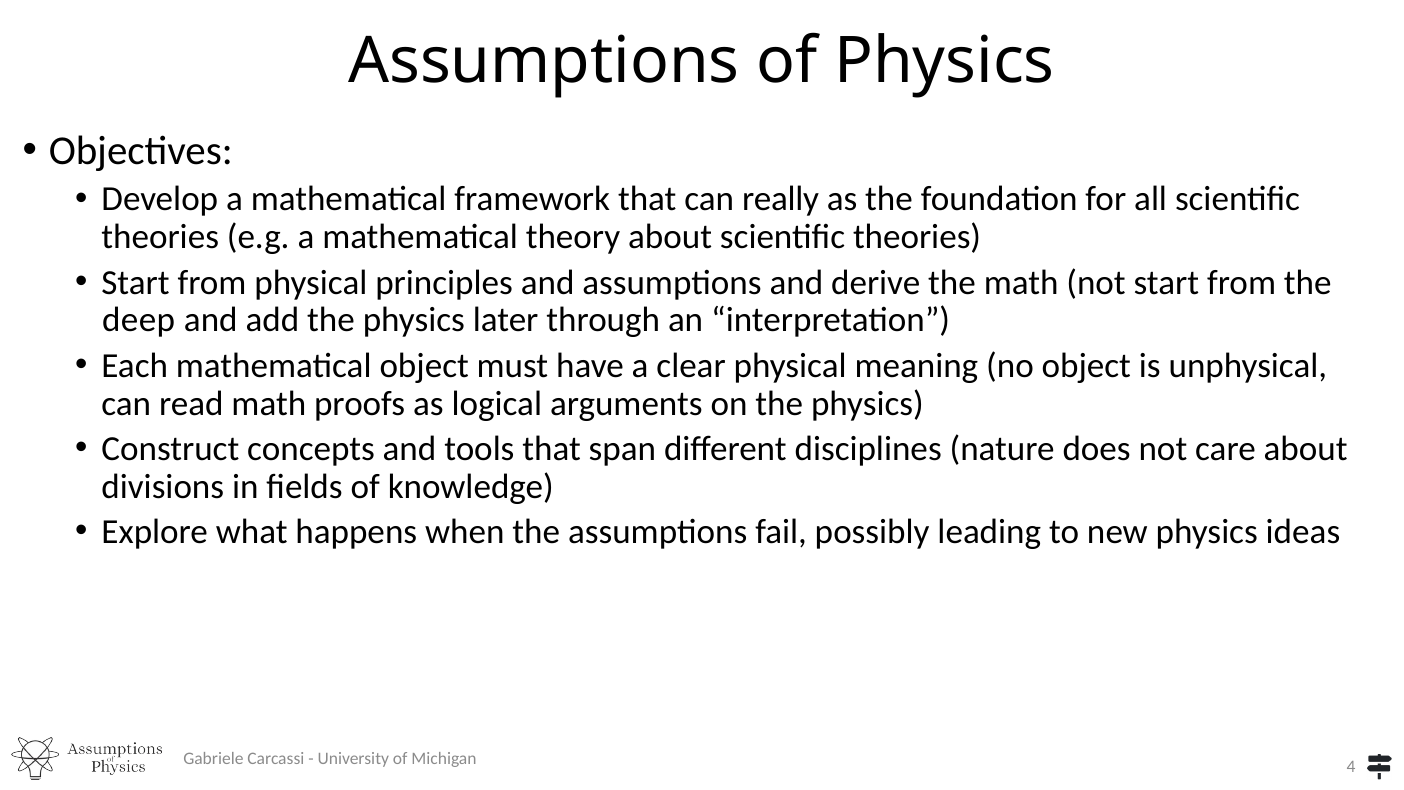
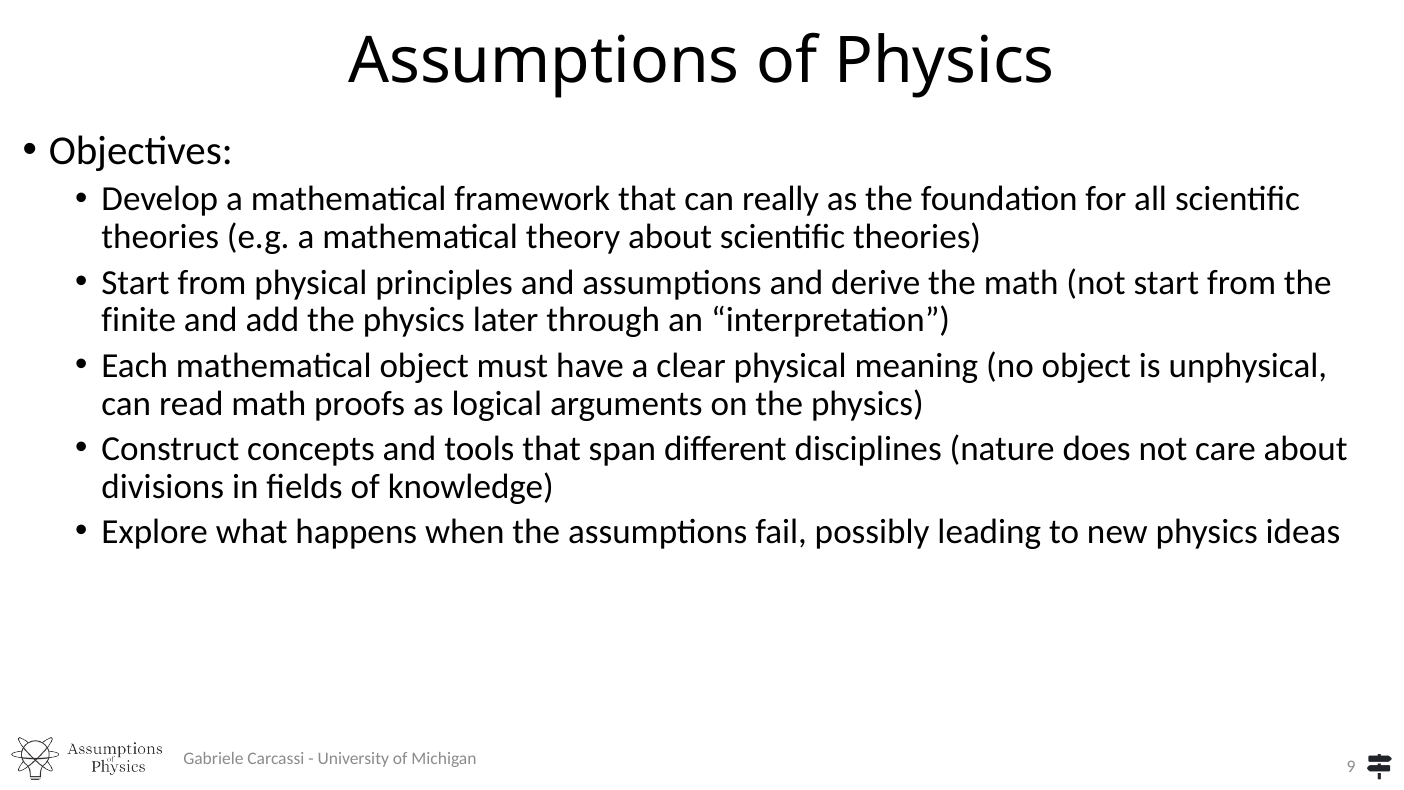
deep: deep -> finite (139, 320)
4: 4 -> 9 (1351, 767)
